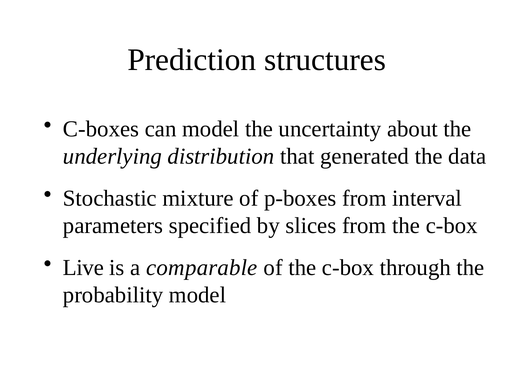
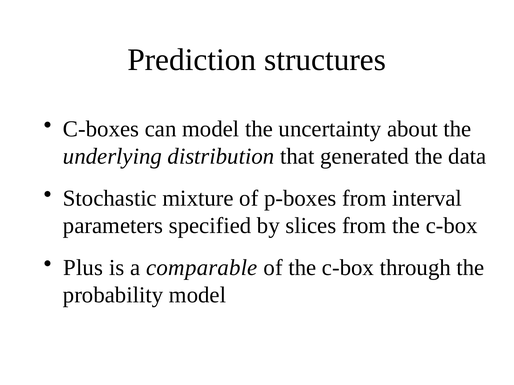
Live: Live -> Plus (83, 268)
